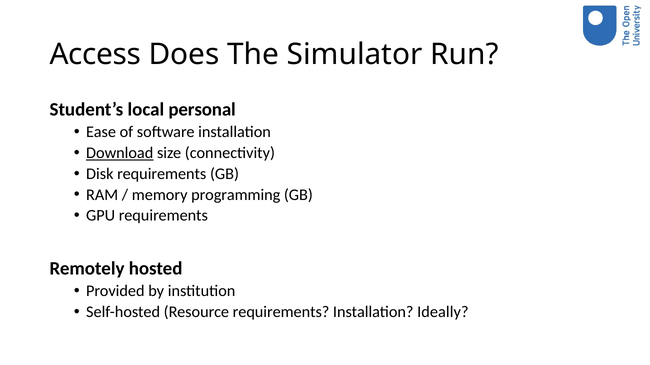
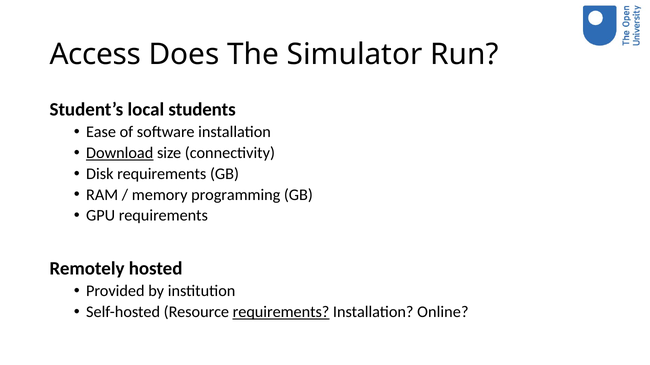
personal: personal -> students (202, 110)
requirements underline: none -> present (281, 312)
Ideally: Ideally -> Online (443, 312)
